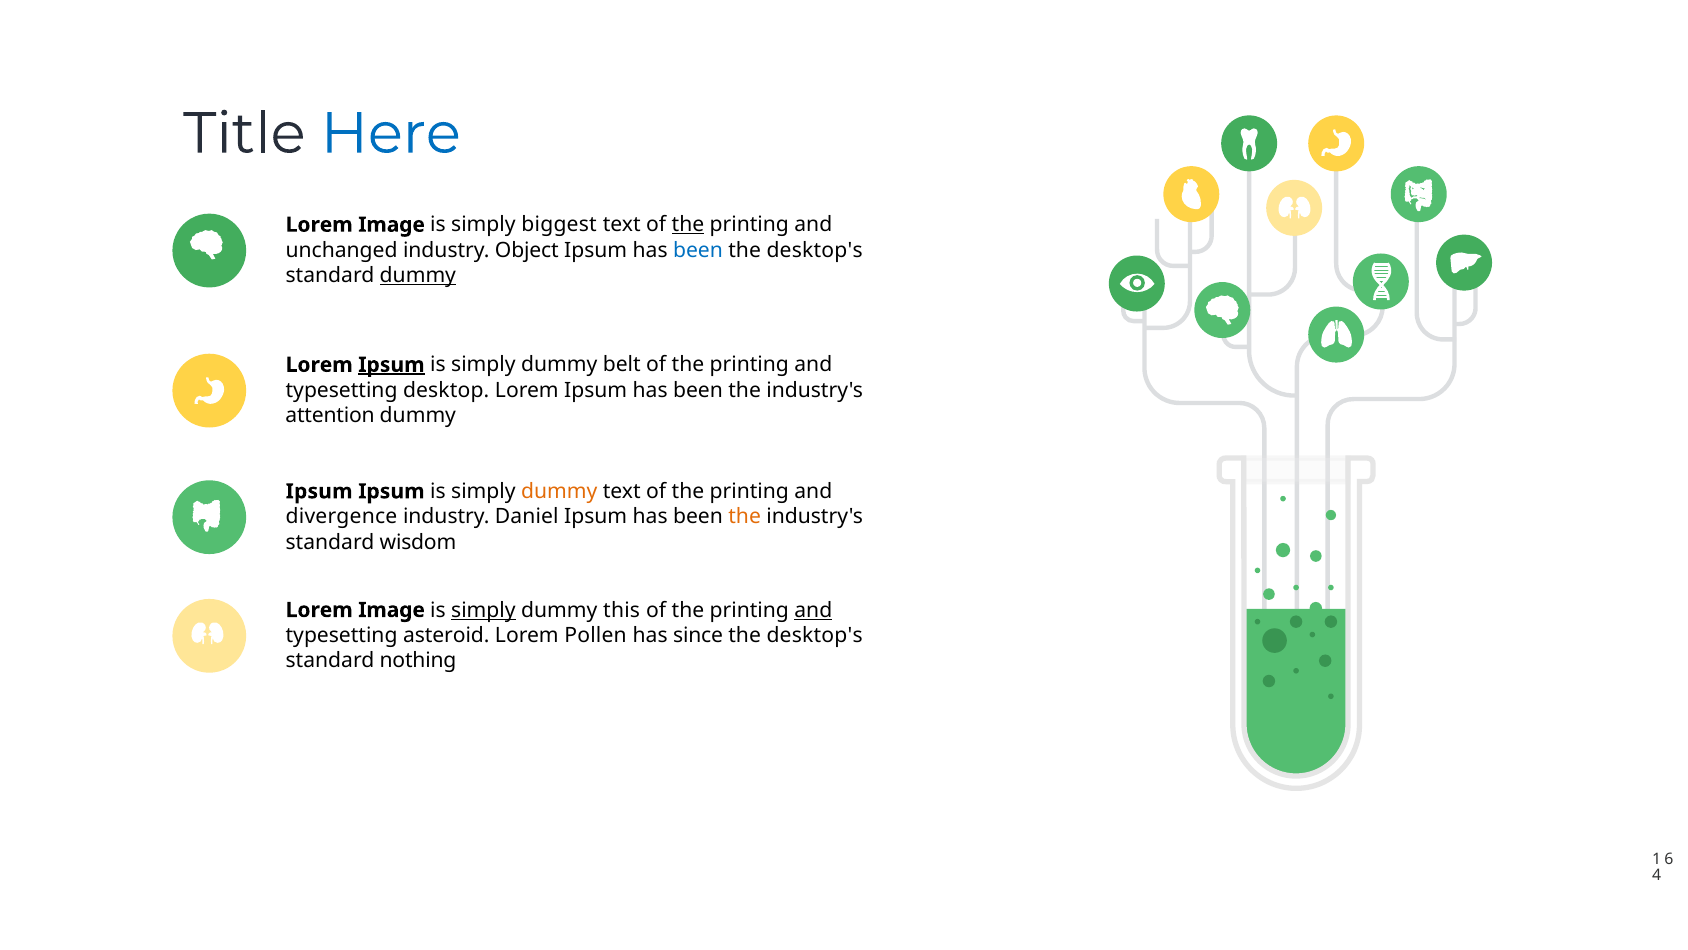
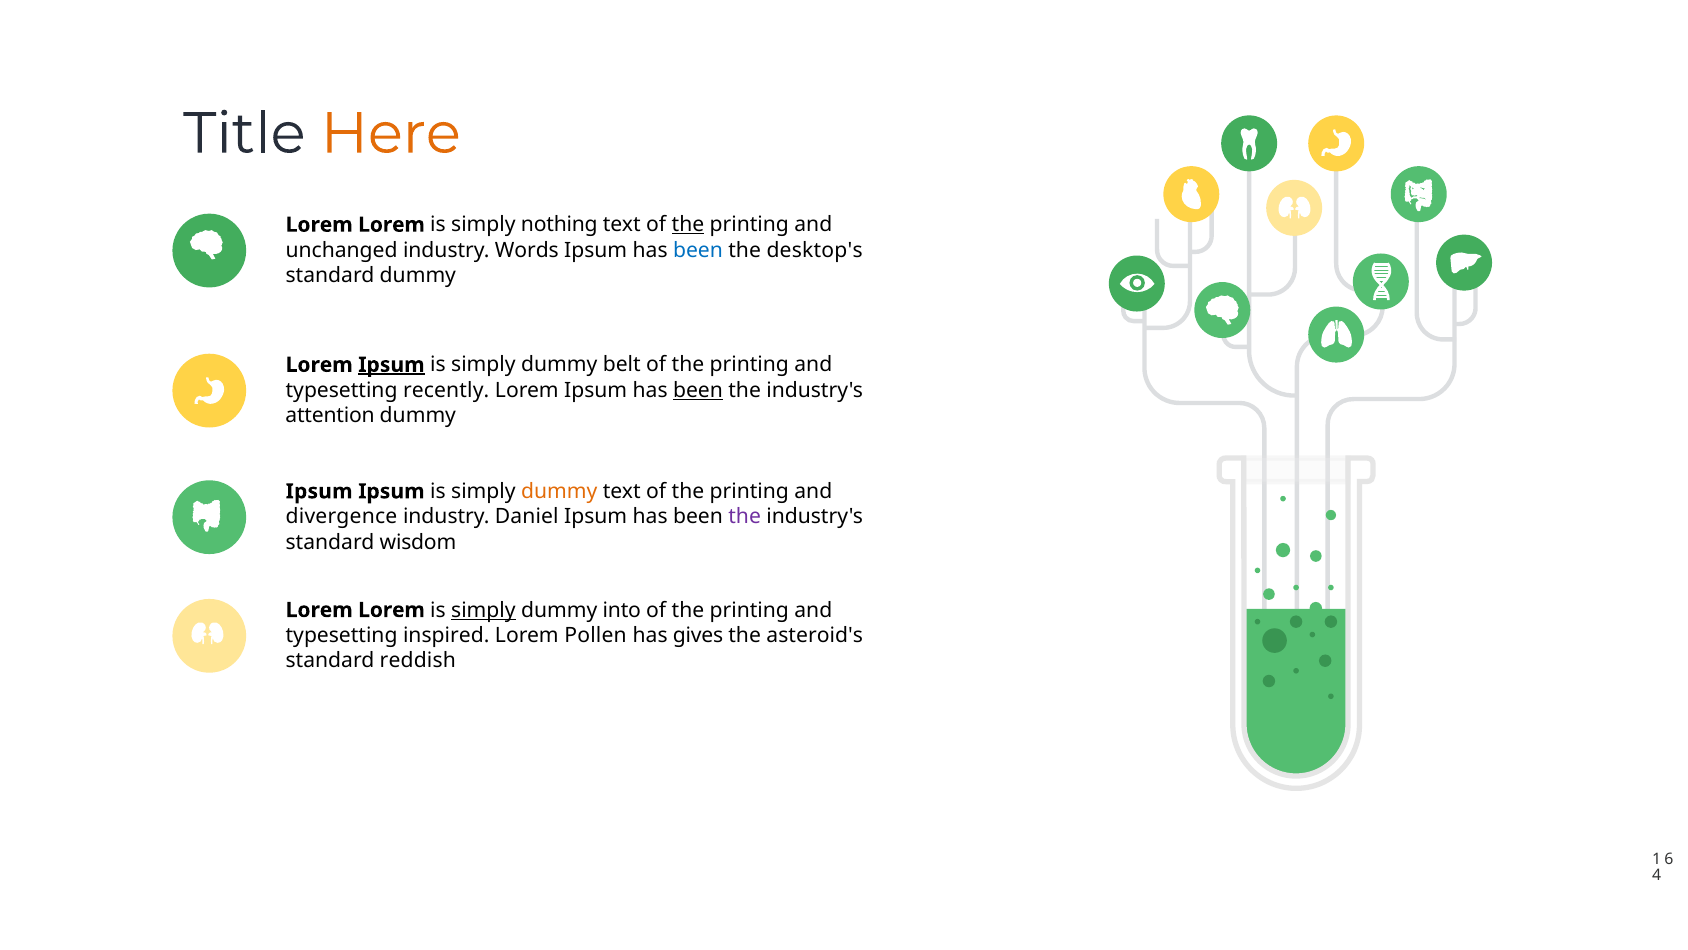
Here colour: blue -> orange (391, 133)
Image: Image -> Lorem (392, 225)
biggest: biggest -> nothing (559, 225)
Object: Object -> Words (527, 250)
dummy underline: present -> none (418, 275)
desktop: desktop -> recently (446, 390)
been underline: none -> present (698, 390)
the colour: orange -> purple (745, 516)
Image: Image -> Lorem (392, 610)
this: this -> into (622, 610)
and underline: present -> none (813, 610)
asteroid: asteroid -> inspired (446, 635)
since: since -> gives (698, 635)
desktop's: desktop's -> asteroid's (815, 635)
nothing: nothing -> reddish (418, 660)
